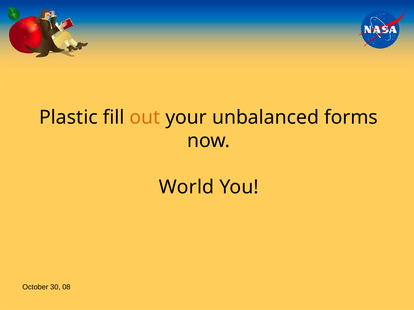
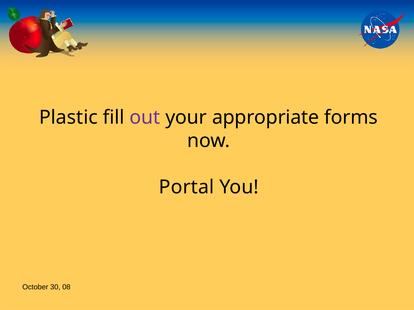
out colour: orange -> purple (145, 118)
unbalanced: unbalanced -> appropriate (266, 118)
World: World -> Portal (187, 187)
